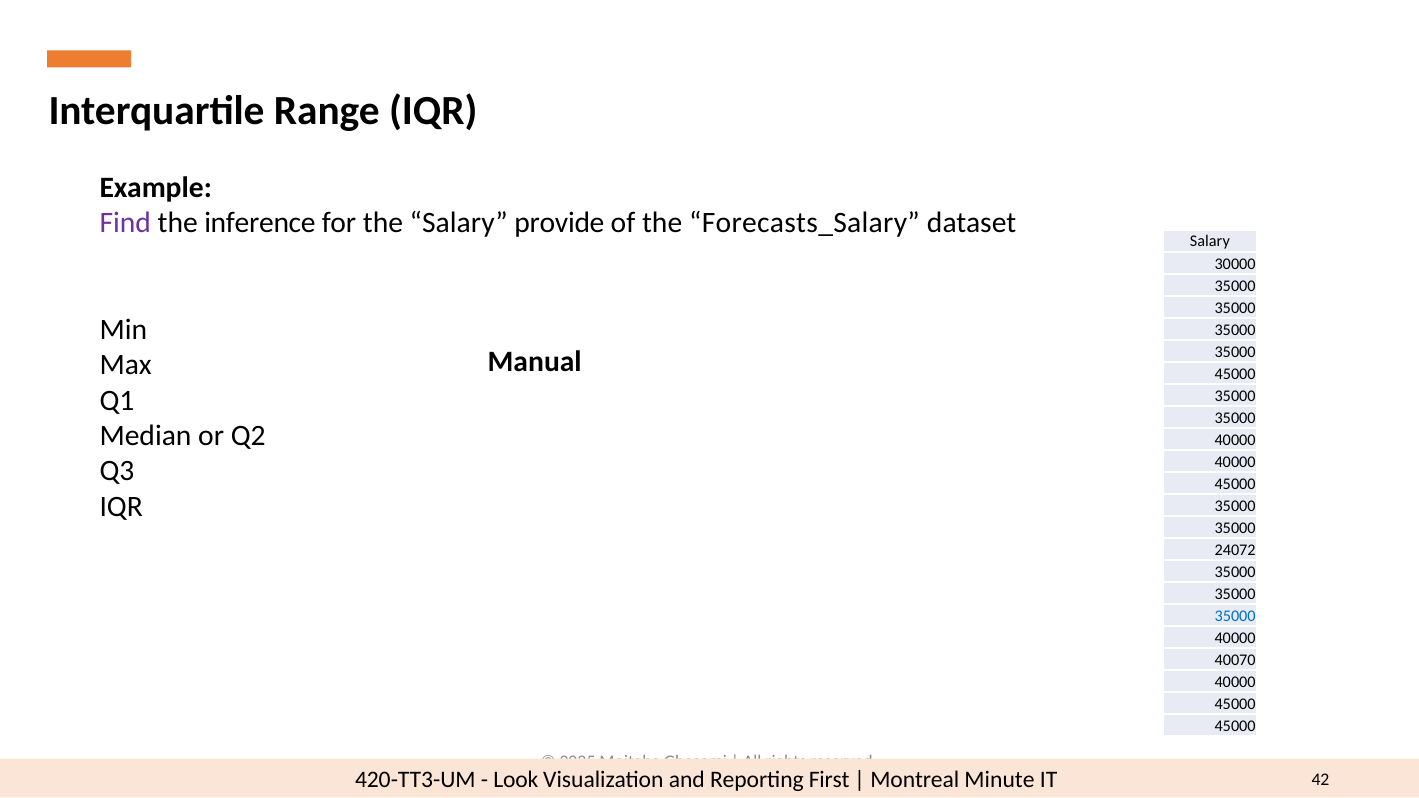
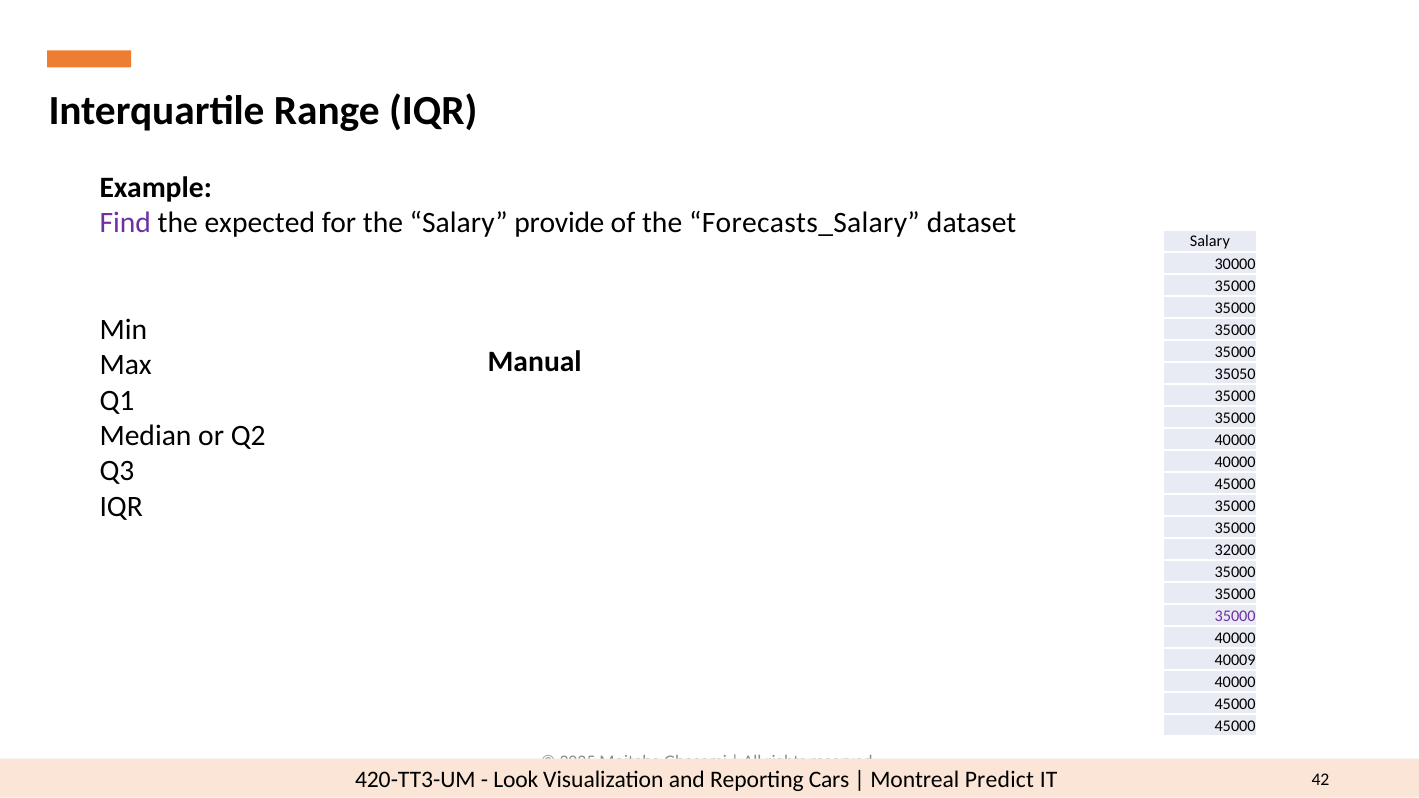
inference: inference -> expected (260, 223)
45000: 45000 -> 35050 (1235, 374)
24072: 24072 -> 32000 (1235, 550)
35000 colour: blue -> purple (1235, 616)
40070: 40070 -> 40009 (1235, 660)
First: First -> Cars (829, 780)
Minute: Minute -> Predict (999, 780)
